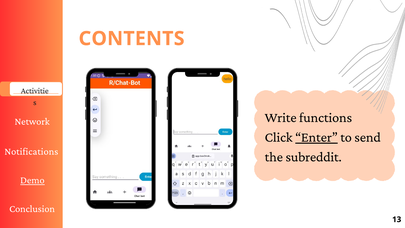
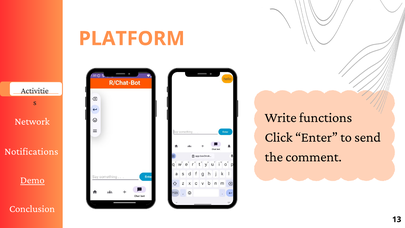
CONTENTS: CONTENTS -> PLATFORM (132, 39)
Enter underline: present -> none (316, 137)
subreddit: subreddit -> comment (314, 157)
